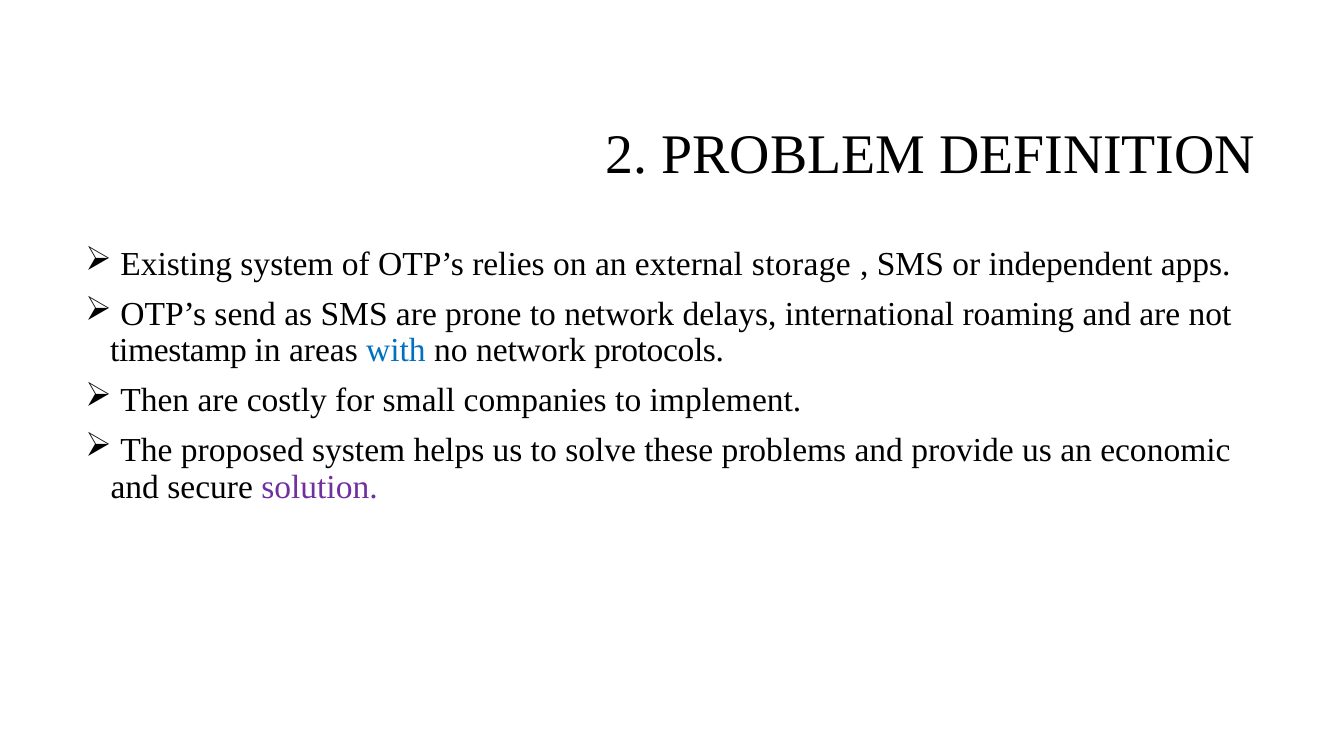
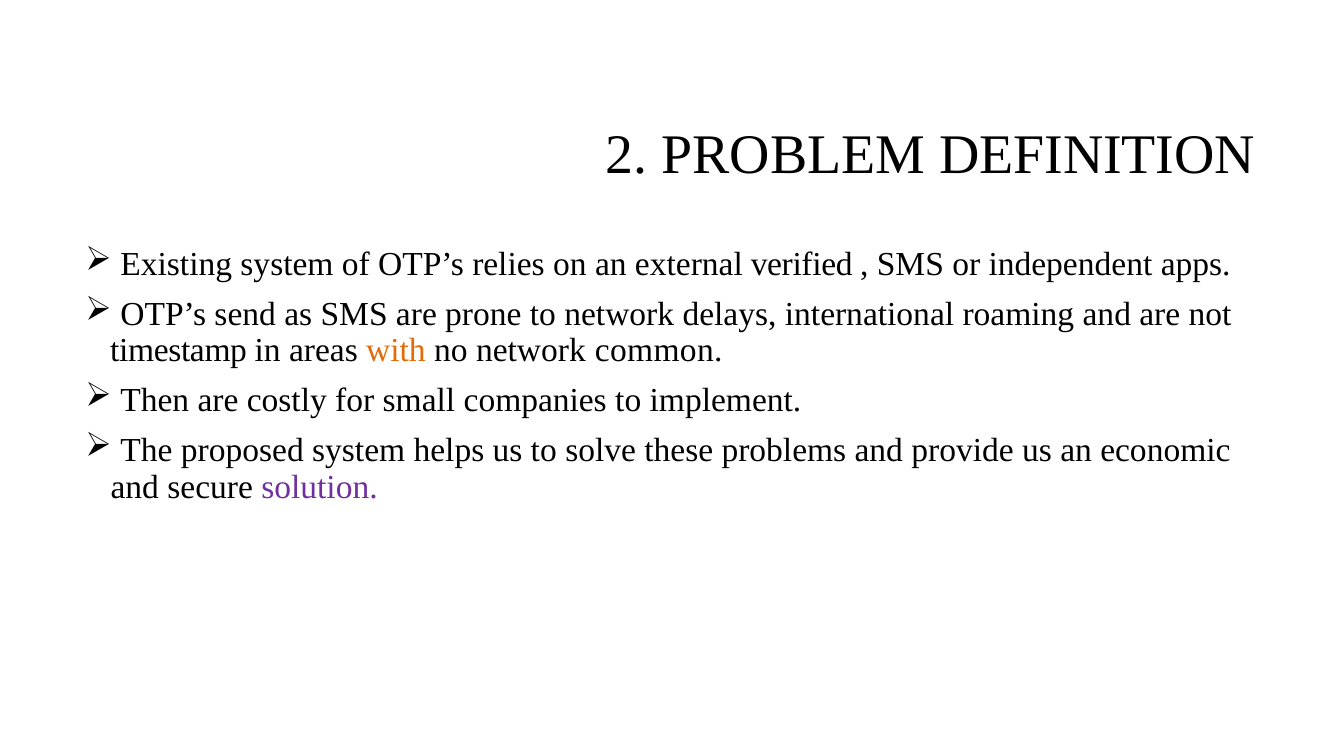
storage: storage -> verified (802, 264)
with colour: blue -> orange (396, 351)
protocols: protocols -> common (659, 351)
